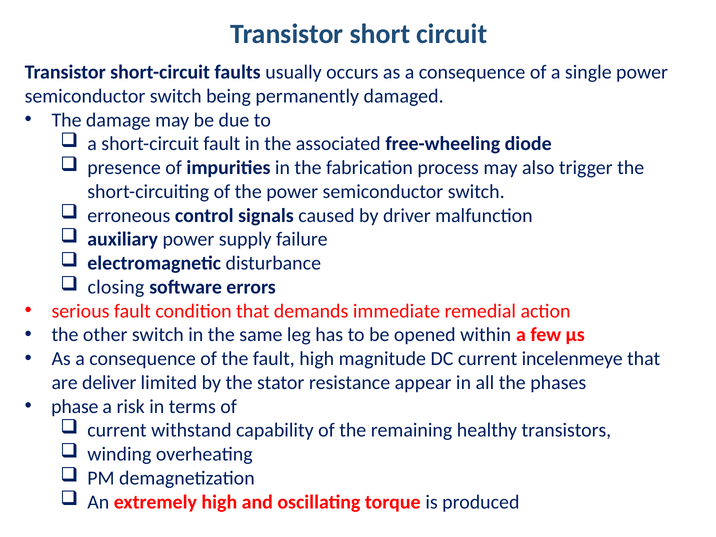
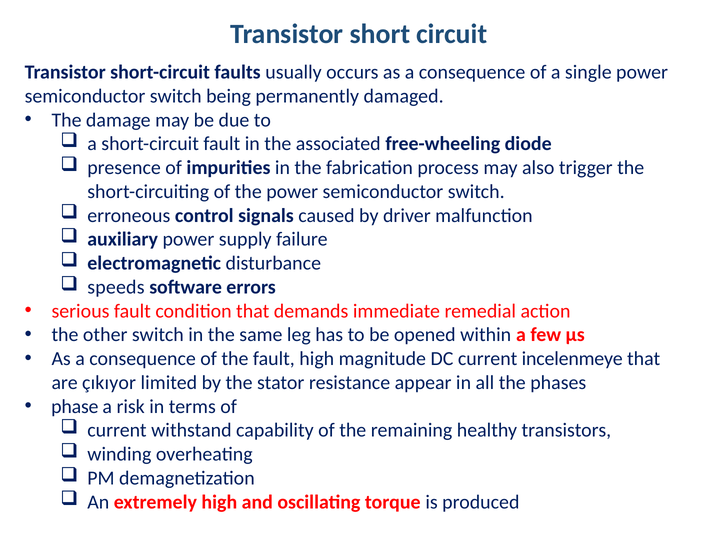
closing: closing -> speeds (116, 287)
deliver: deliver -> çıkıyor (109, 383)
